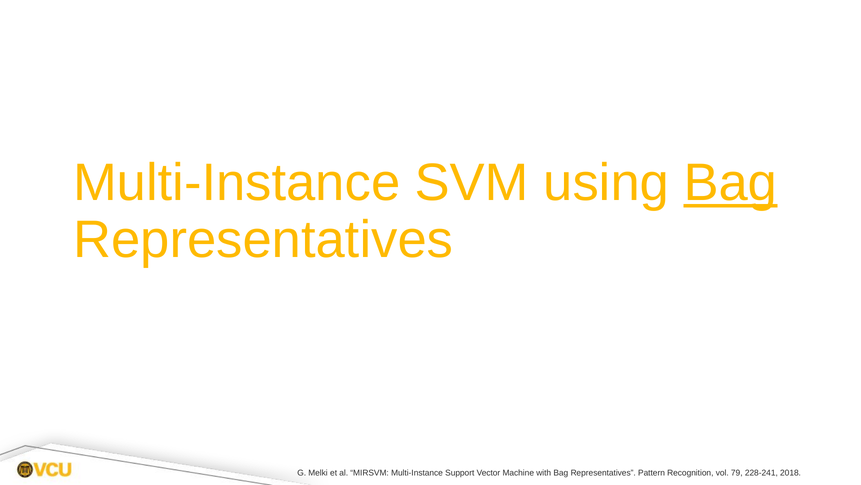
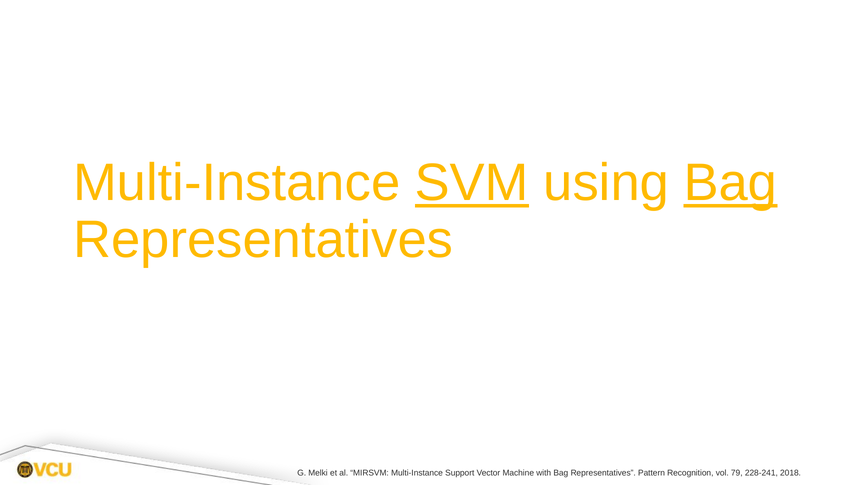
SVM underline: none -> present (472, 183)
